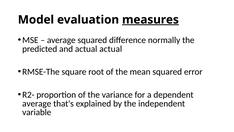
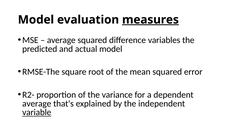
normally: normally -> variables (164, 40)
actual actual: actual -> model (111, 49)
variable underline: none -> present (37, 112)
